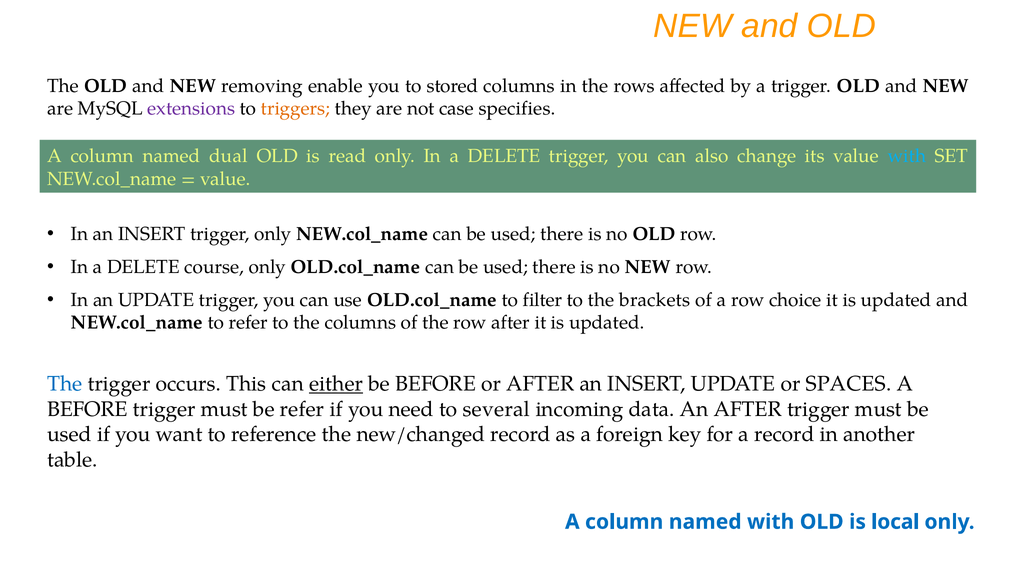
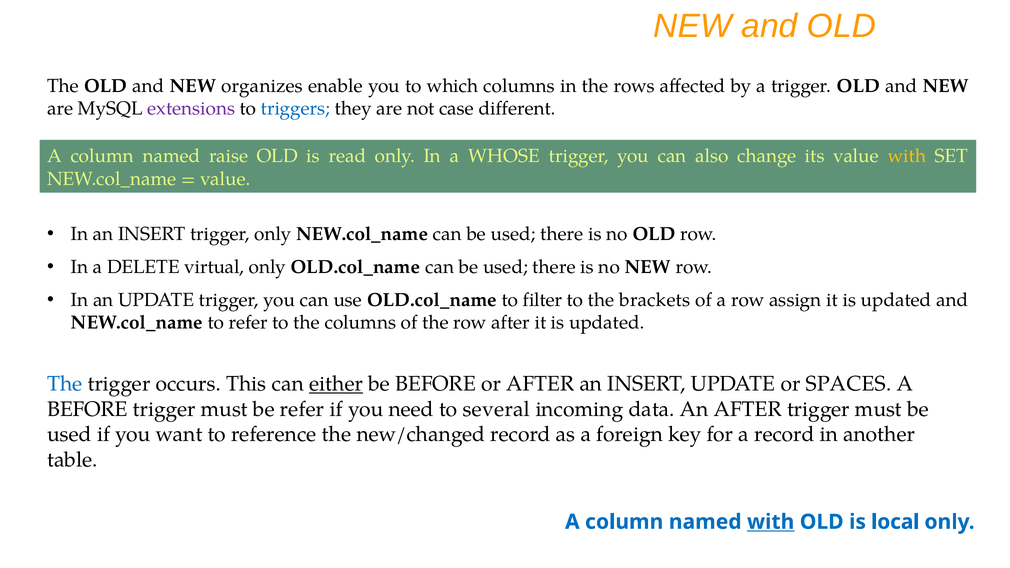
removing: removing -> organizes (262, 86)
stored: stored -> which (452, 86)
triggers colour: orange -> blue (296, 109)
specifies: specifies -> different (517, 109)
dual: dual -> raise (229, 156)
only In a DELETE: DELETE -> WHOSE (504, 156)
with colour: light blue -> yellow (907, 156)
course: course -> virtual (214, 267)
choice: choice -> assign (795, 300)
with underline: none -> present (771, 522)
